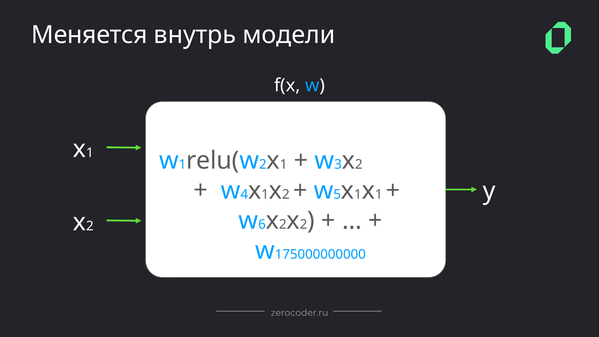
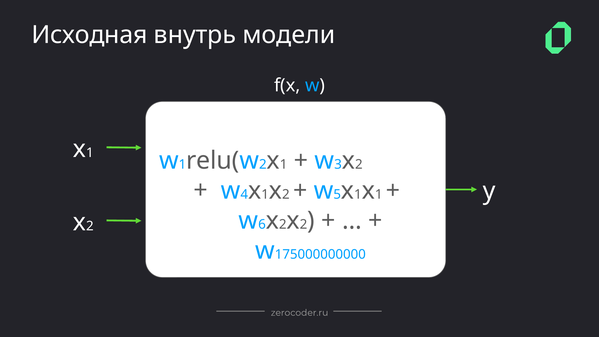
Меняется: Меняется -> Исходная (90, 35)
